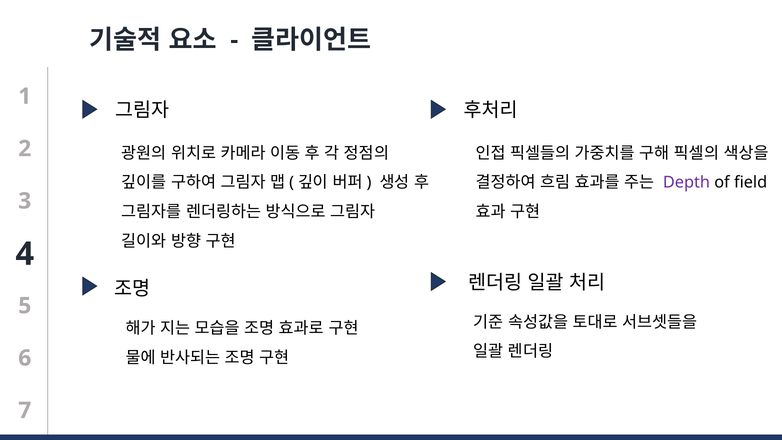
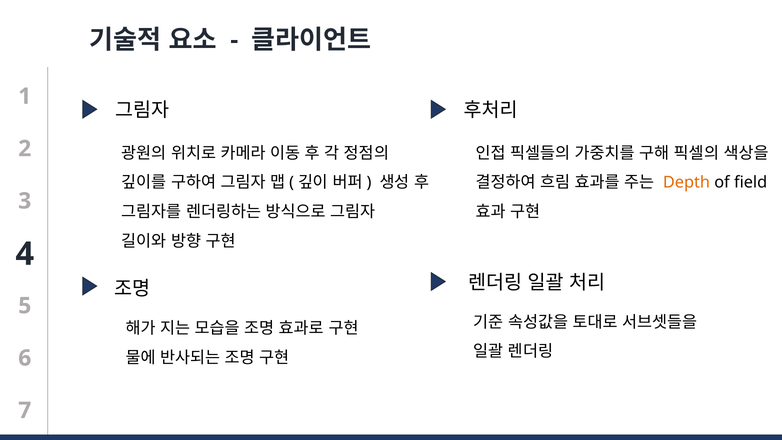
Depth colour: purple -> orange (686, 183)
